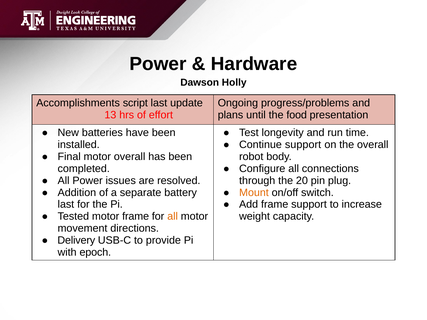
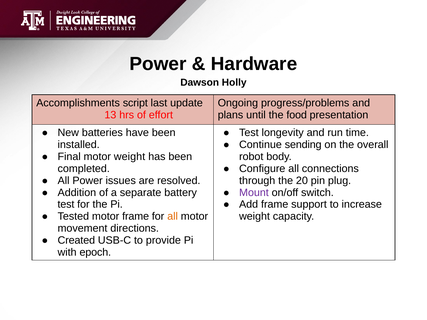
Continue support: support -> sending (303, 145)
motor overall: overall -> weight (130, 157)
Mount colour: orange -> purple (254, 193)
last: last -> test (66, 205)
Delivery: Delivery -> Created (76, 240)
